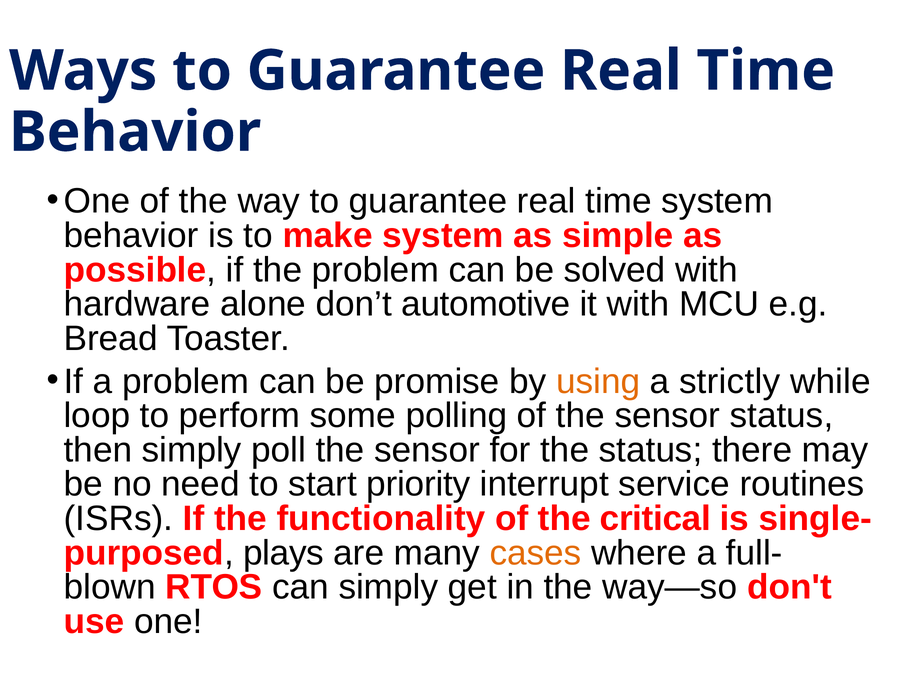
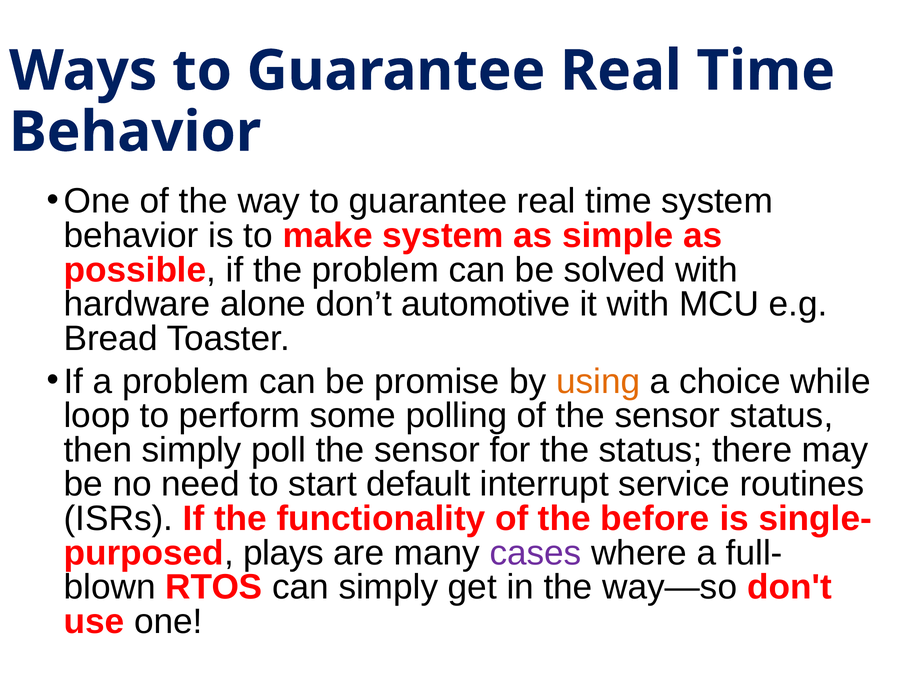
strictly: strictly -> choice (730, 381)
priority: priority -> default (418, 484)
critical: critical -> before (655, 518)
cases colour: orange -> purple (536, 552)
